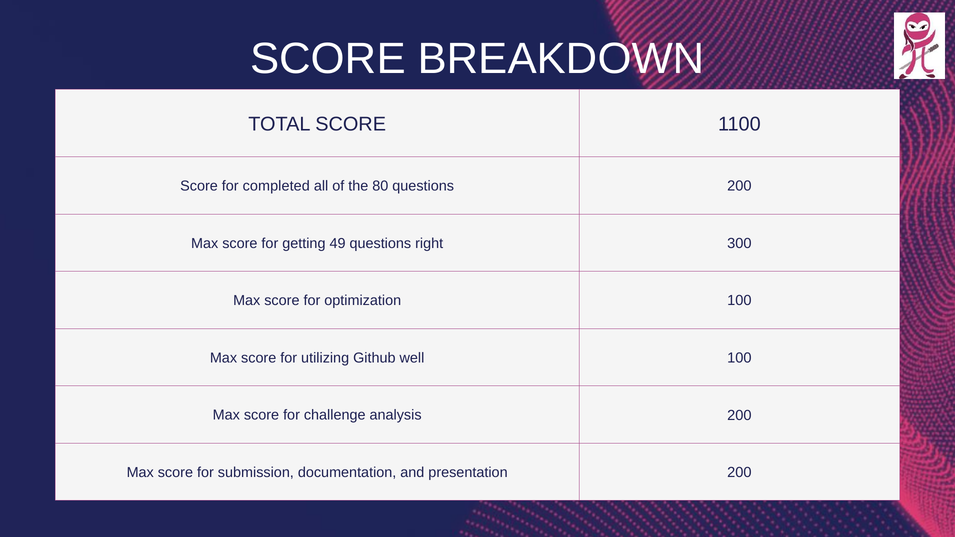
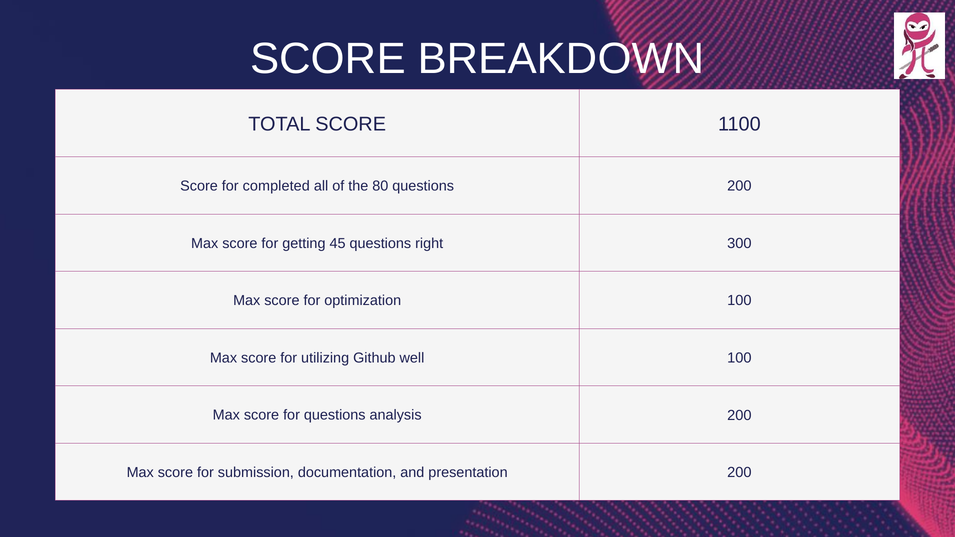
49: 49 -> 45 (338, 243)
for challenge: challenge -> questions (335, 415)
